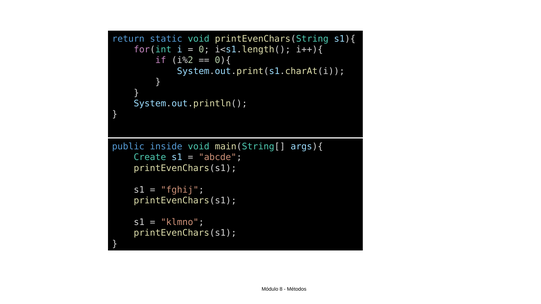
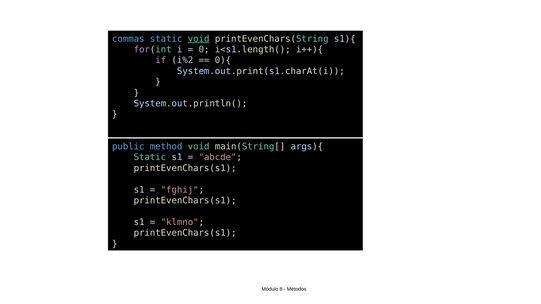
return: return -> commas (128, 39)
void underline: none -> present (199, 39)
inside: inside -> method (166, 147)
Create: Create -> Static (150, 157)
